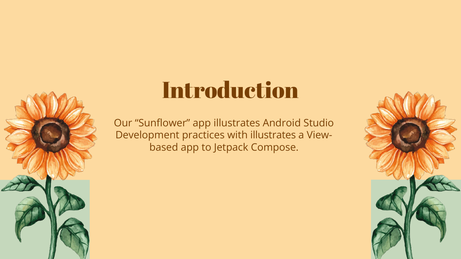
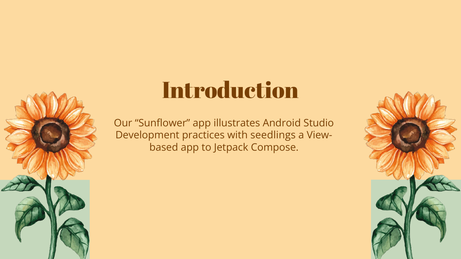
with illustrates: illustrates -> seedlings (273, 135)
